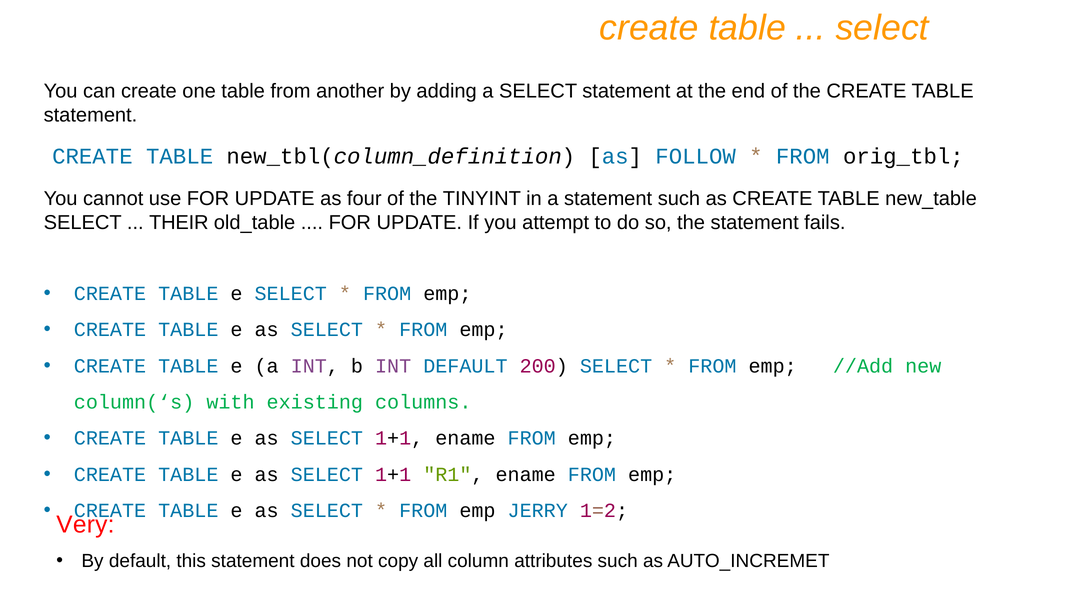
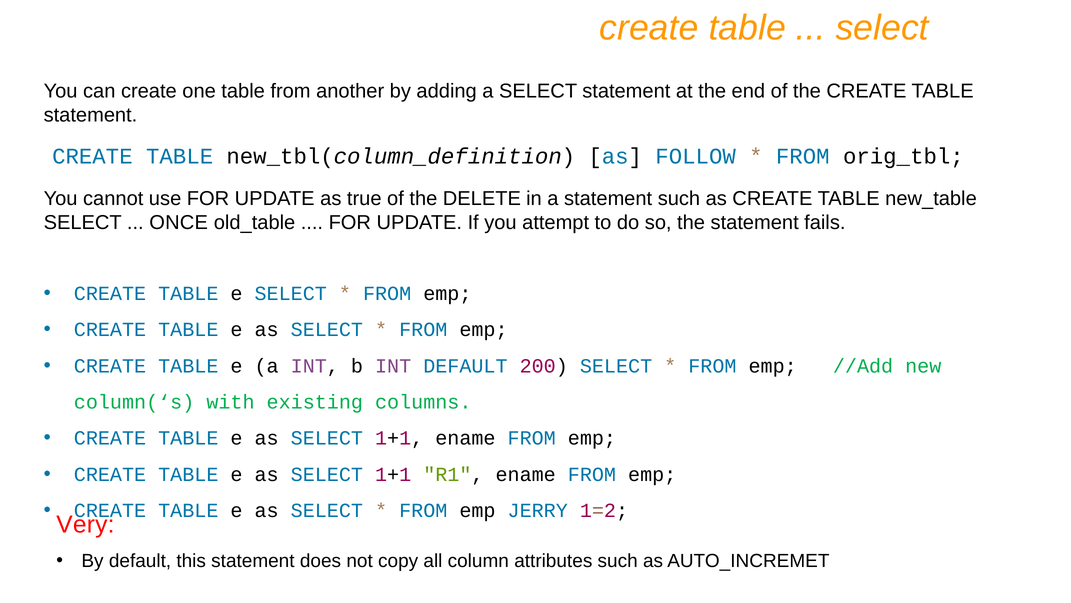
four: four -> true (364, 198)
TINYINT: TINYINT -> DELETE (482, 198)
THEIR: THEIR -> ONCE (179, 223)
